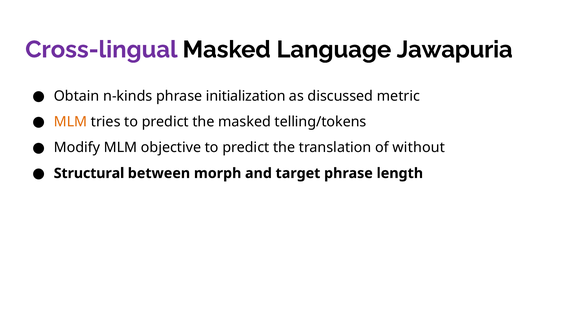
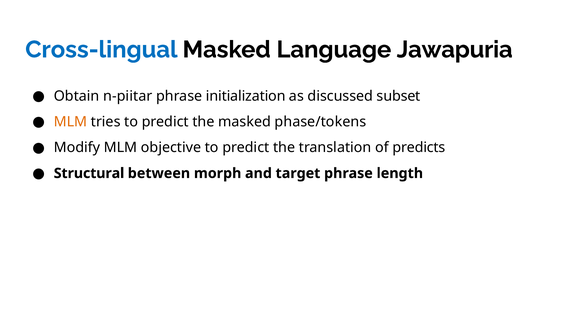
Cross-lingual colour: purple -> blue (101, 50)
n-kinds: n-kinds -> n-piitar (128, 96)
metric: metric -> subset (399, 96)
telling/tokens: telling/tokens -> phase/tokens (320, 122)
without: without -> predicts (419, 147)
